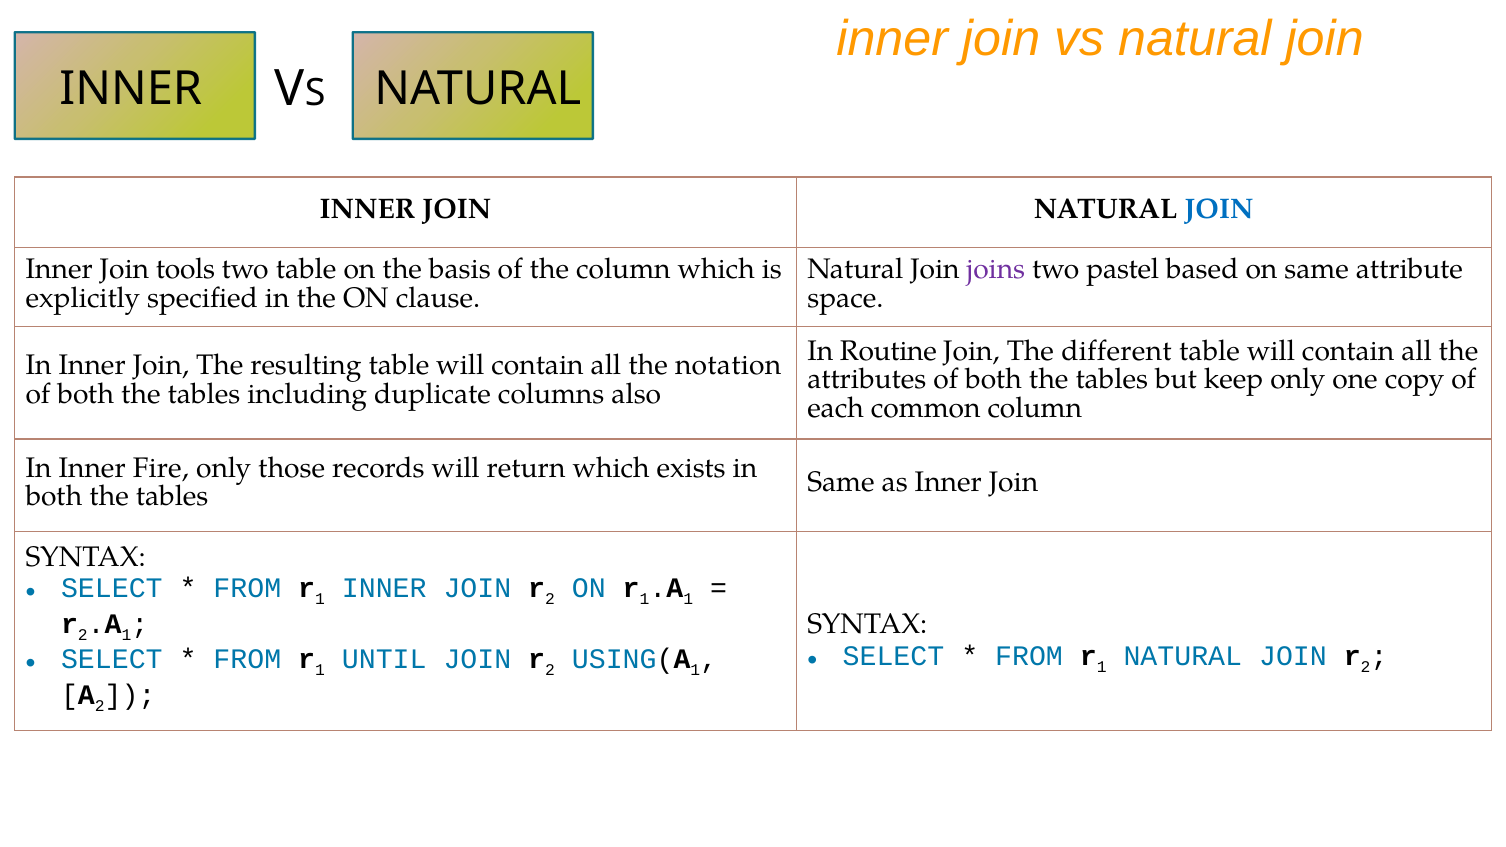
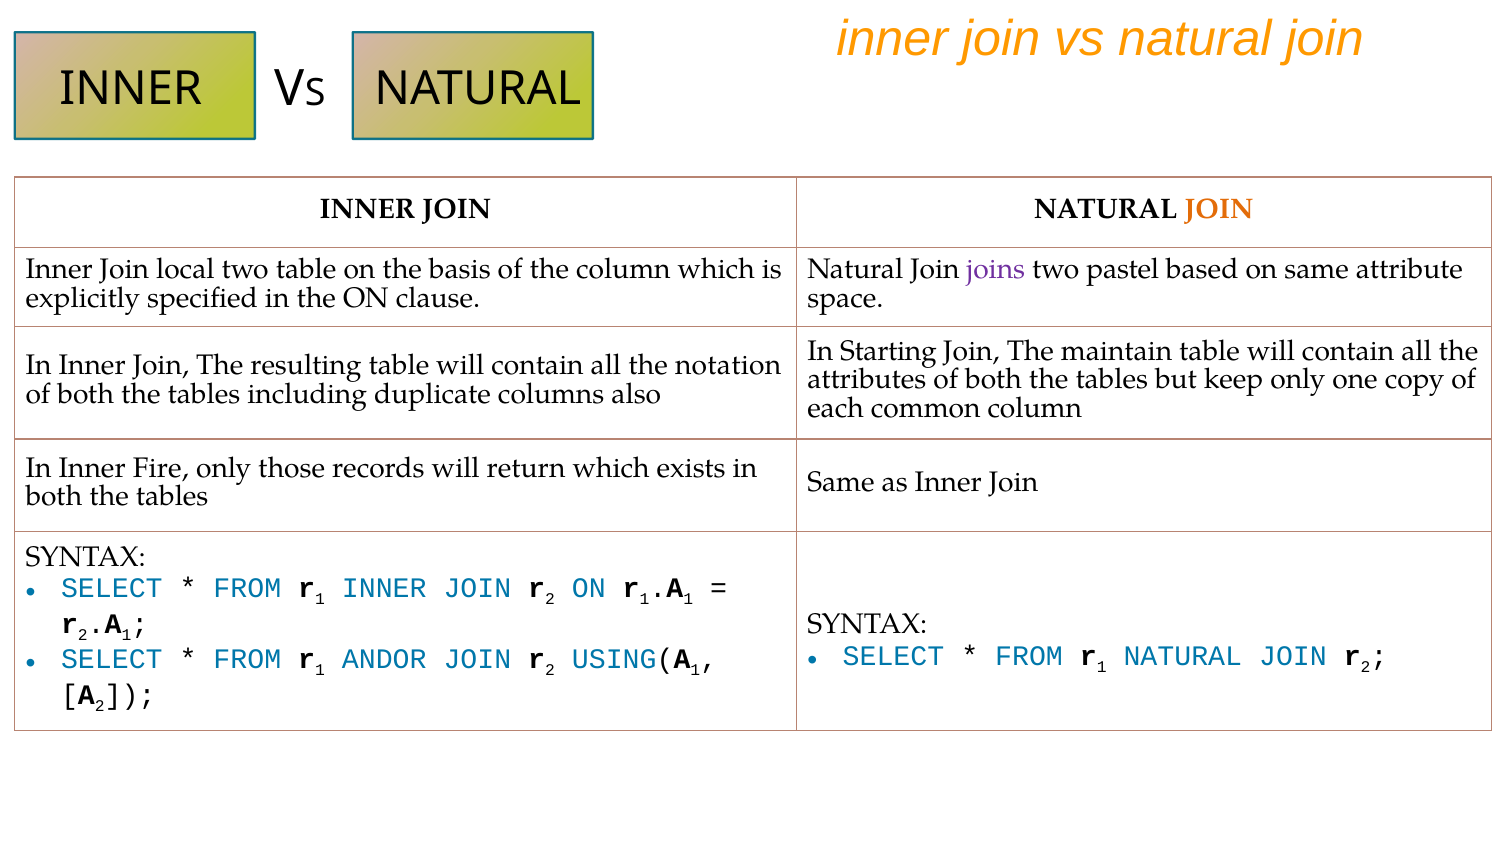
JOIN colour: blue -> orange (1219, 209)
tools: tools -> local (185, 270)
Routine: Routine -> Starting (888, 351)
different: different -> maintain (1117, 351)
UNTIL: UNTIL -> ANDOR (384, 660)
